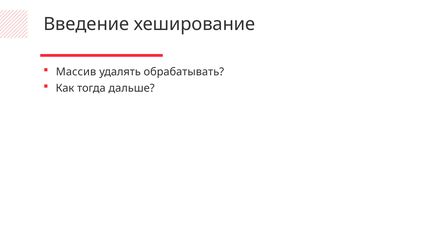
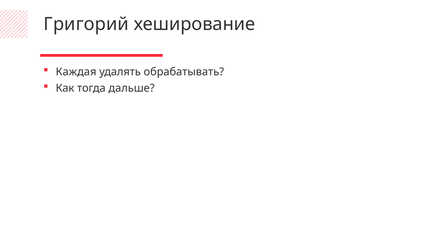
Введение: Введение -> Григорий (86, 24)
Массив: Массив -> Каждая (76, 72)
